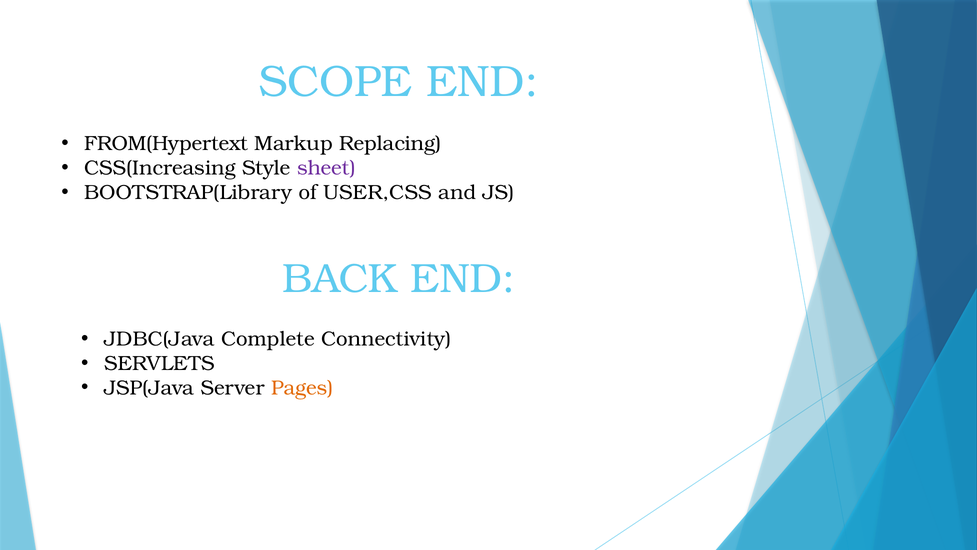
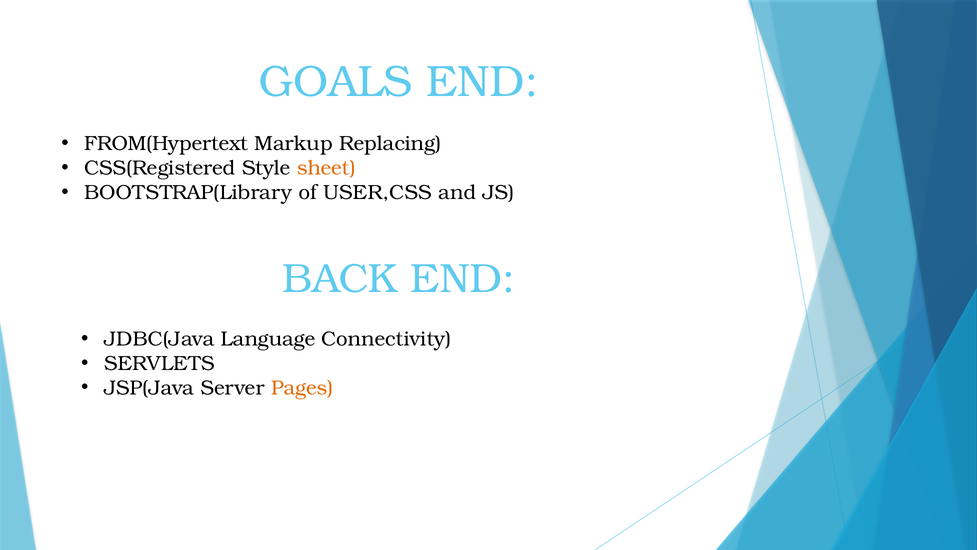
SCOPE: SCOPE -> GOALS (335, 82)
CSS(Increasing: CSS(Increasing -> CSS(Registered (160, 168)
sheet colour: purple -> orange (326, 168)
Complete: Complete -> Language (268, 339)
